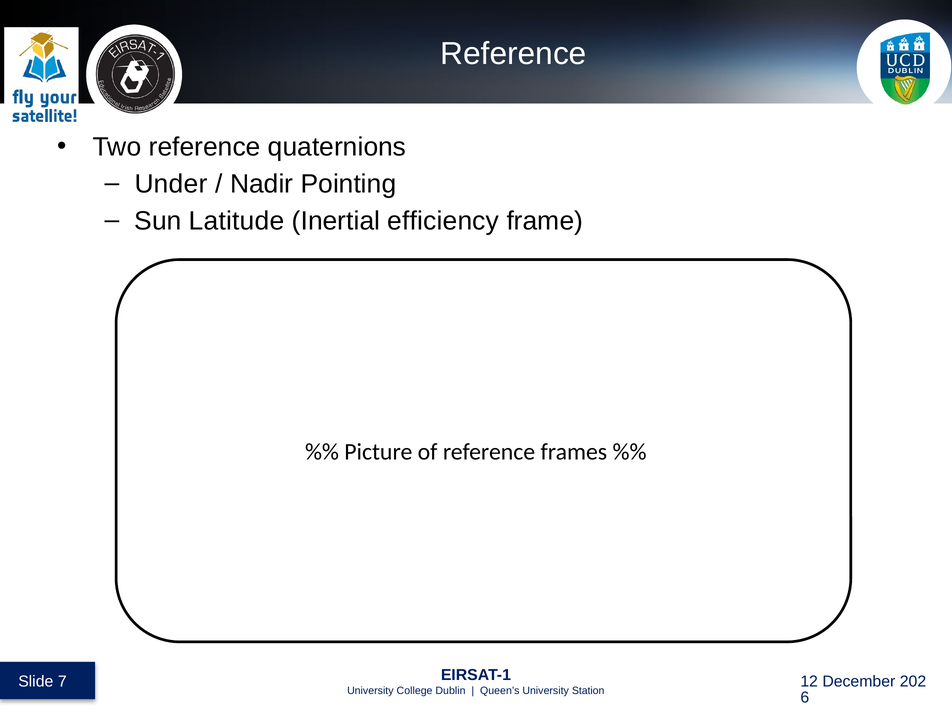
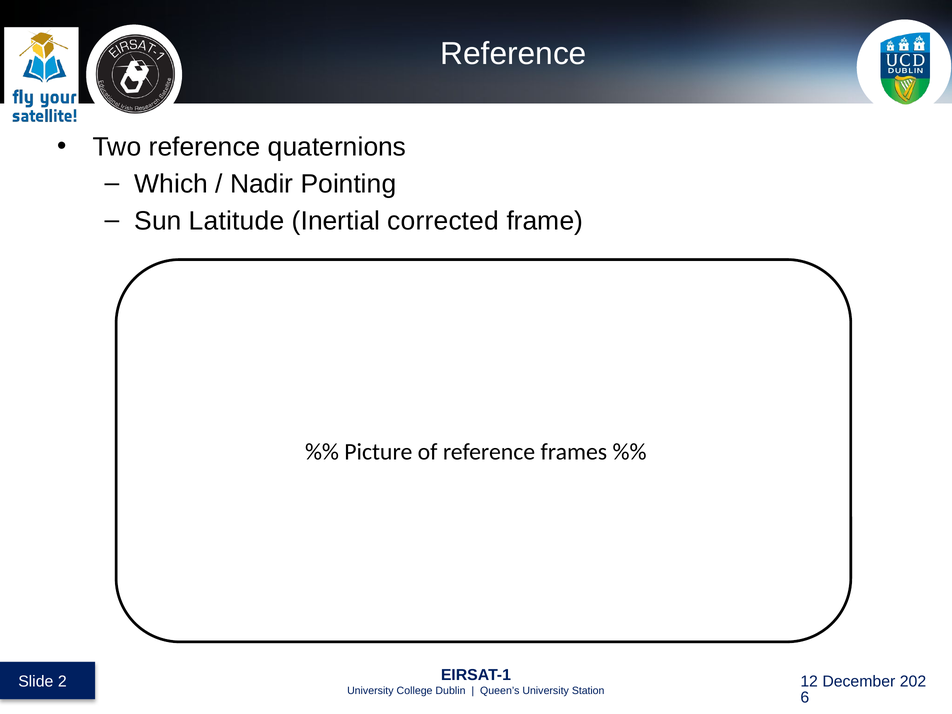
Under: Under -> Which (171, 184)
efficiency: efficiency -> corrected (443, 221)
7: 7 -> 2 (62, 682)
